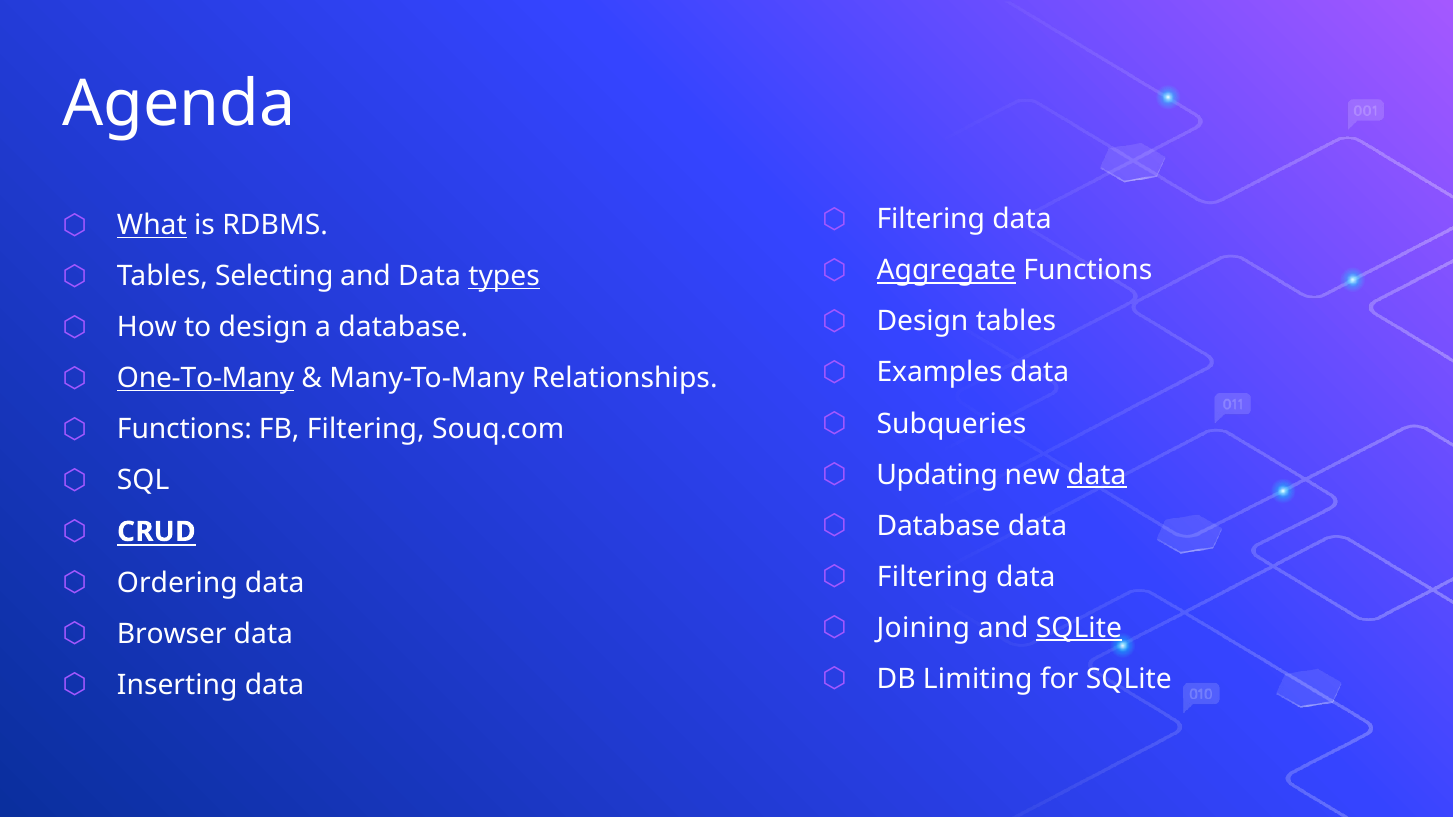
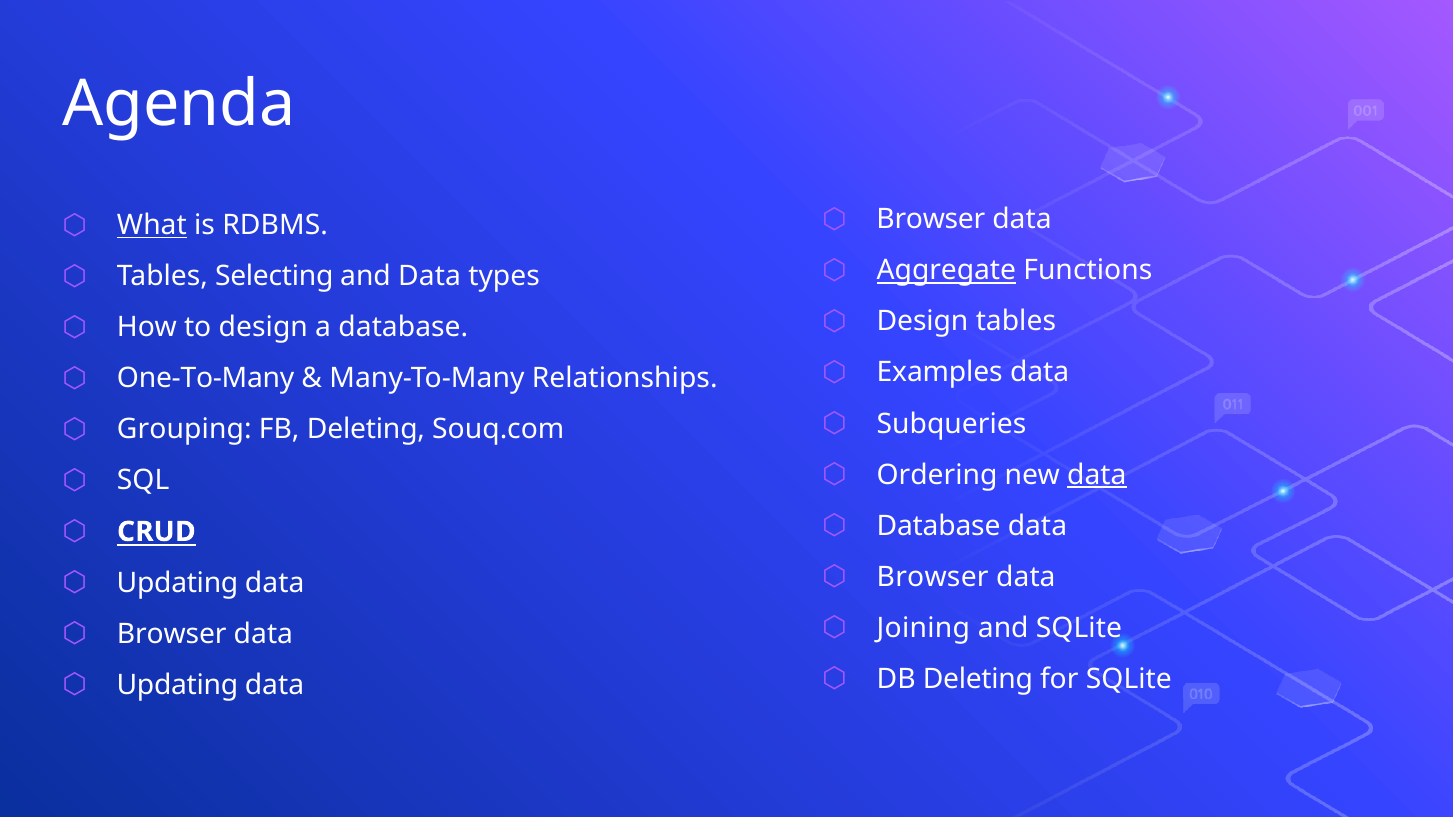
Filtering: Filtering -> Browser (931, 220)
types underline: present -> none (504, 276)
One-To-Many underline: present -> none (206, 379)
Functions: Functions -> Grouping (184, 430)
FB Filtering: Filtering -> Deleting (366, 430)
Updating: Updating -> Ordering (937, 475)
Filtering: Filtering -> Browser (933, 577)
Ordering: Ordering -> Updating (178, 583)
SQLite underline: present -> none (1079, 628)
DB Limiting: Limiting -> Deleting (978, 679)
Inserting: Inserting -> Updating (177, 685)
